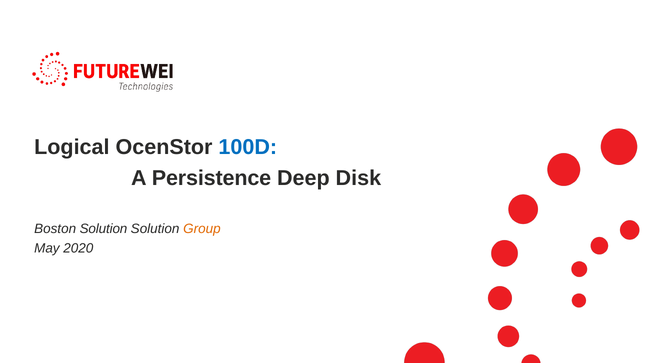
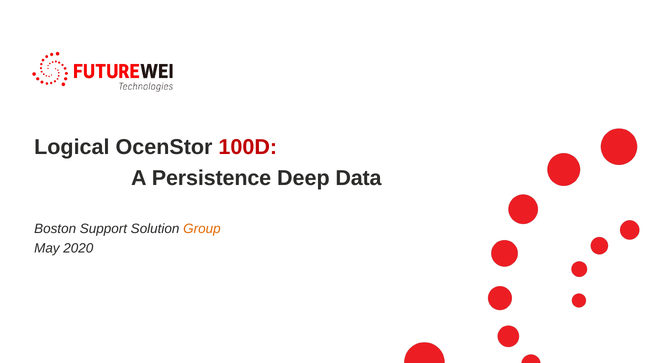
100D colour: blue -> red (248, 147)
Disk: Disk -> Data (358, 178)
Boston Solution: Solution -> Support (103, 229)
